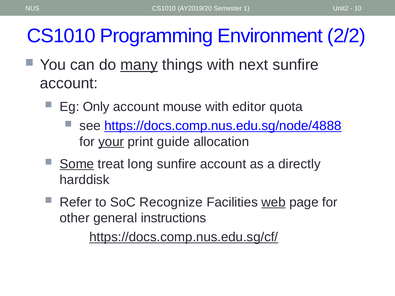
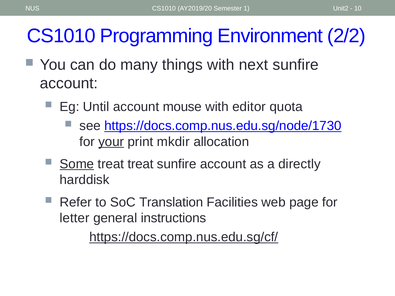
many underline: present -> none (139, 65)
Only: Only -> Until (96, 107)
https://docs.comp.nus.edu.sg/node/4888: https://docs.comp.nus.edu.sg/node/4888 -> https://docs.comp.nus.edu.sg/node/1730 (223, 126)
guide: guide -> mkdir (173, 142)
treat long: long -> treat (141, 164)
Recognize: Recognize -> Translation (171, 202)
web underline: present -> none (274, 202)
other: other -> letter (75, 218)
